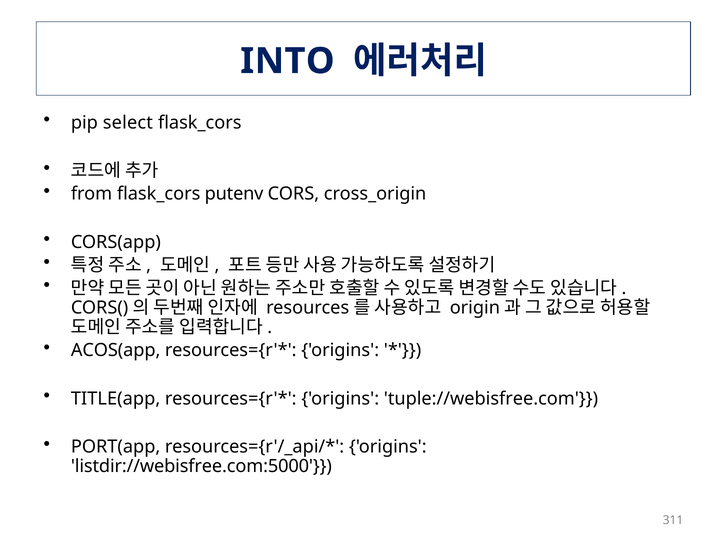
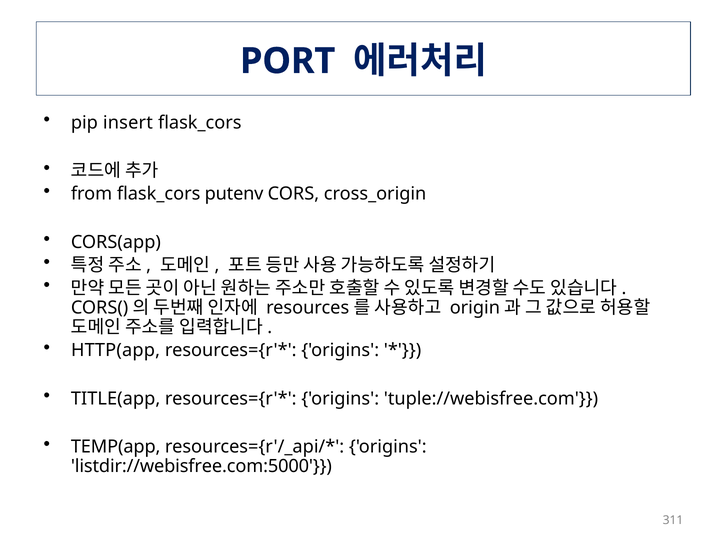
INTO: INTO -> PORT (288, 61)
select: select -> insert (128, 122)
ACOS(app: ACOS(app -> HTTP(app (116, 350)
PORT(app: PORT(app -> TEMP(app (116, 446)
